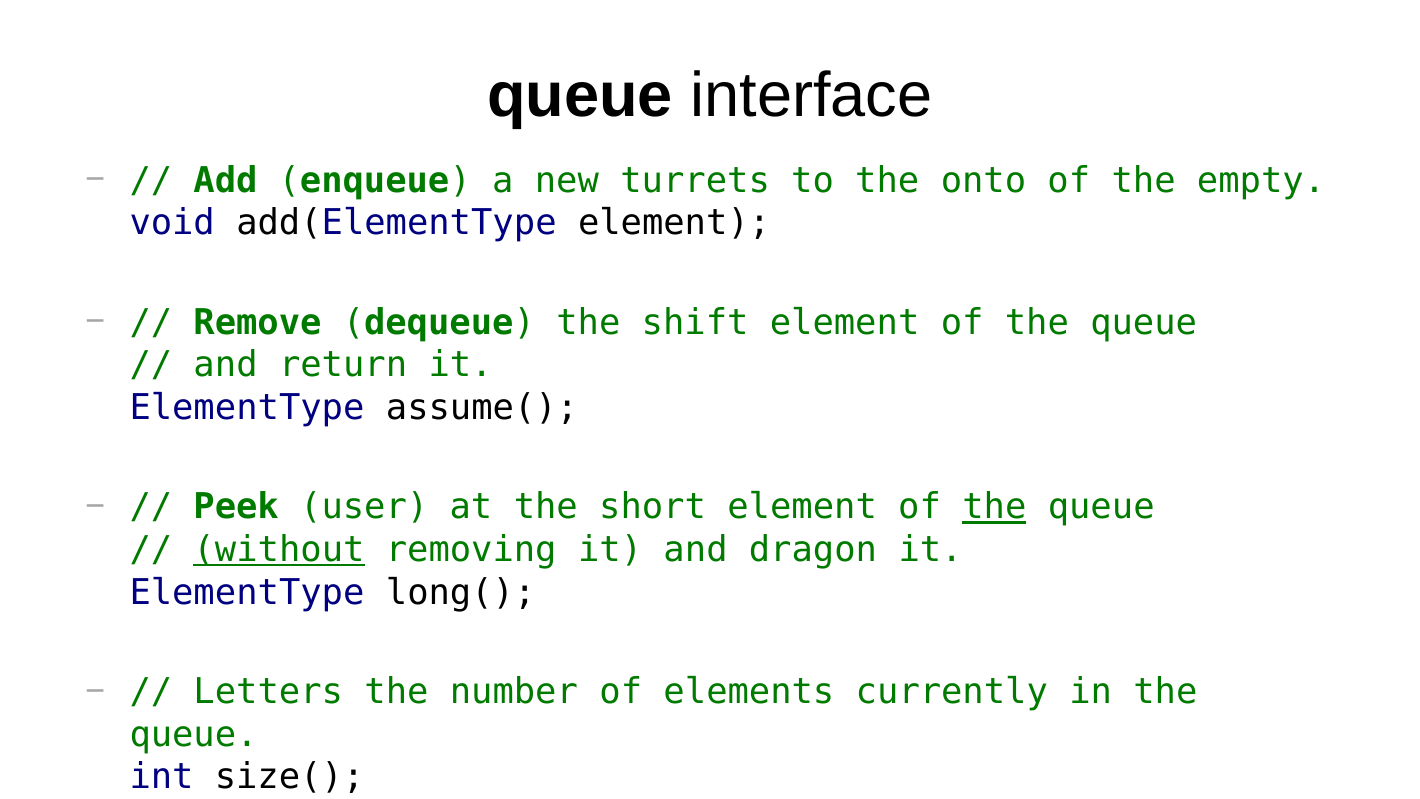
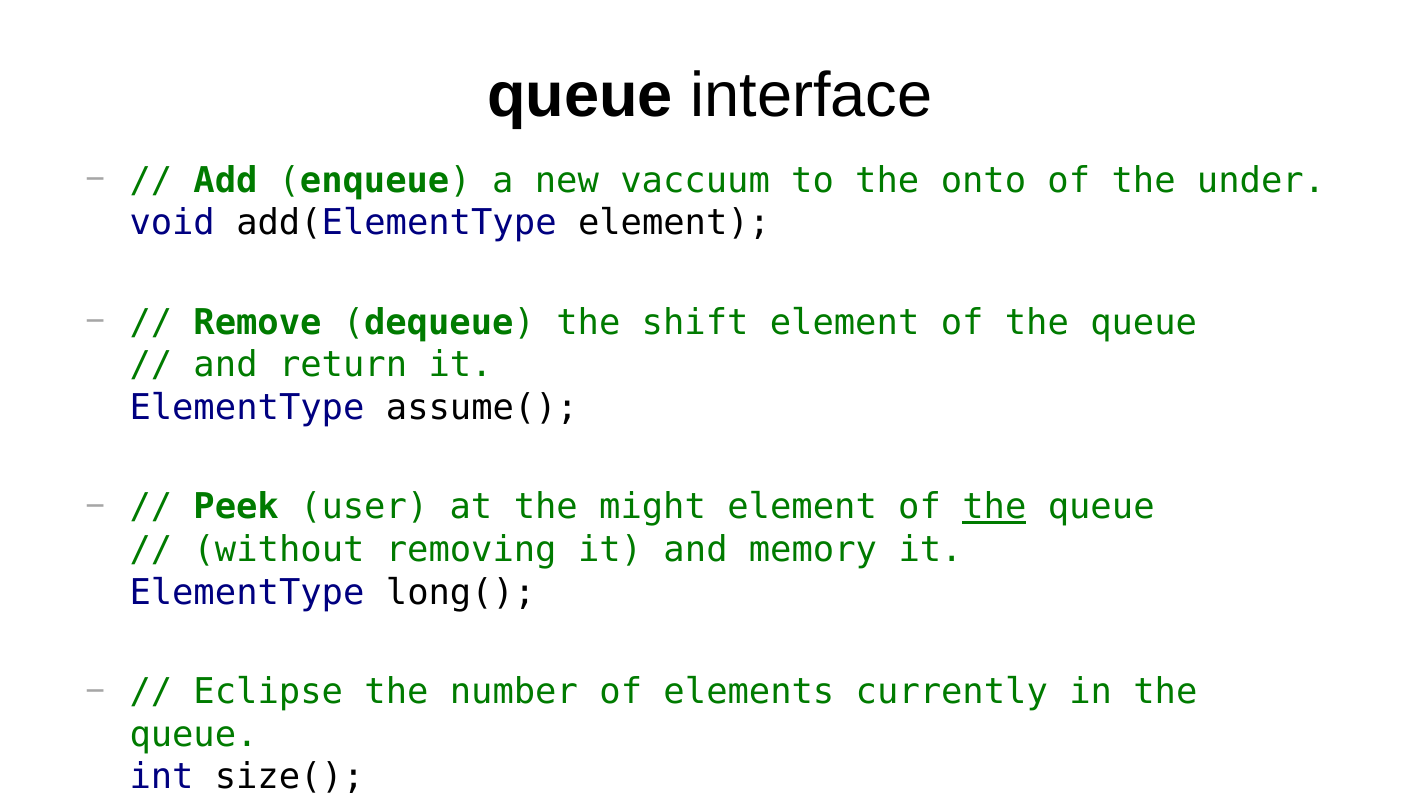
turrets: turrets -> vaccuum (695, 180)
empty: empty -> under (1261, 180)
short: short -> might (653, 507)
without underline: present -> none (279, 550)
dragon: dragon -> memory (813, 550)
Letters: Letters -> Eclipse (268, 692)
